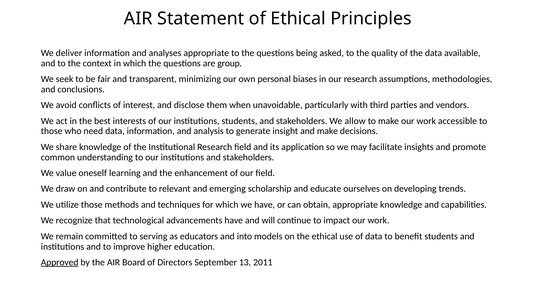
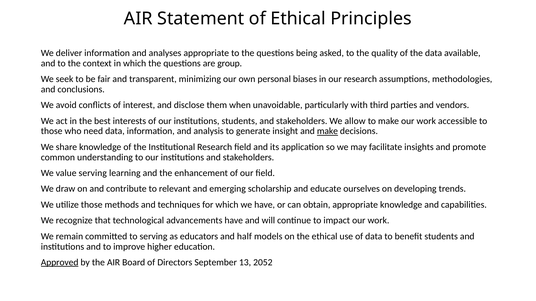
make underline: none -> present (327, 131)
value oneself: oneself -> serving (93, 173)
into: into -> half (244, 237)
2011: 2011 -> 2052 (263, 263)
